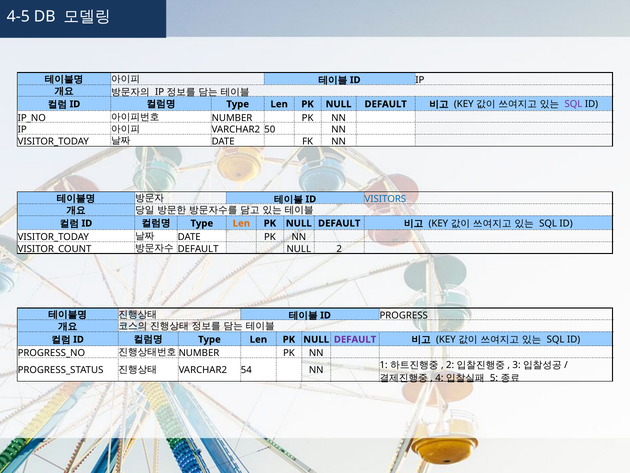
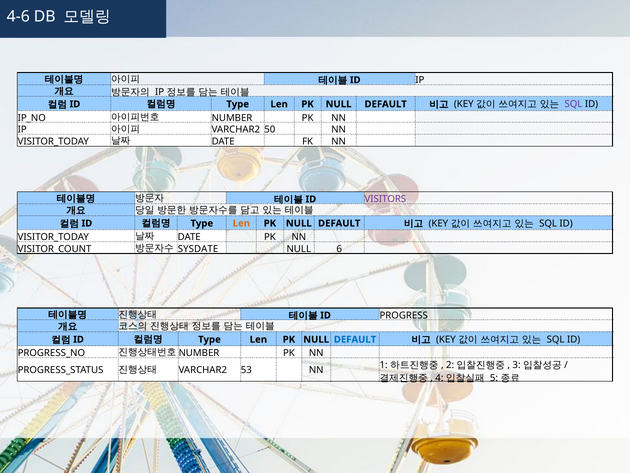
4-5: 4-5 -> 4-6 (18, 17)
VISITORS colour: blue -> purple (385, 199)
DEFAULT: DEFAULT -> SYSDATE (198, 249)
NULL 2: 2 -> 6 (339, 249)
DEFAULT colour: purple -> blue (355, 339)
54: 54 -> 53 (246, 370)
